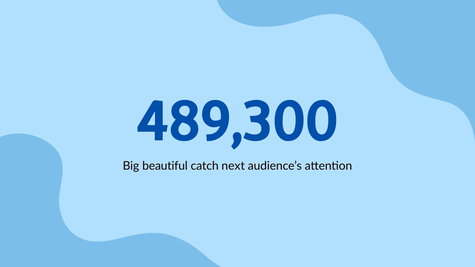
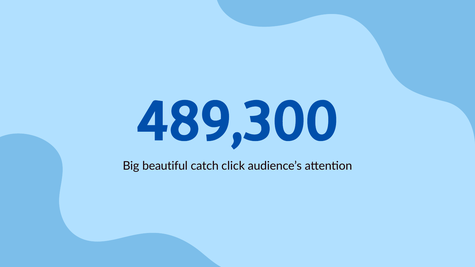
next: next -> click (233, 166)
